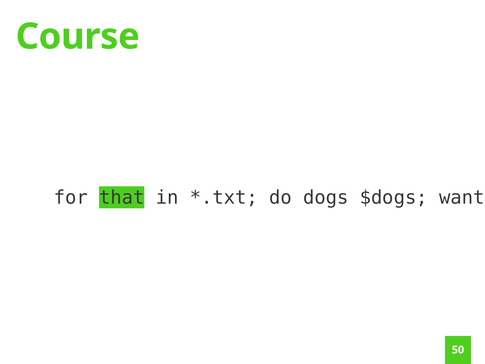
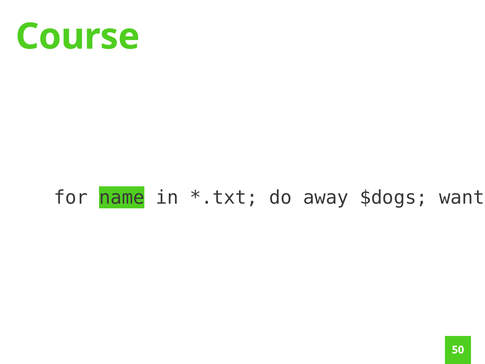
that: that -> name (122, 197)
dogs: dogs -> away (326, 197)
